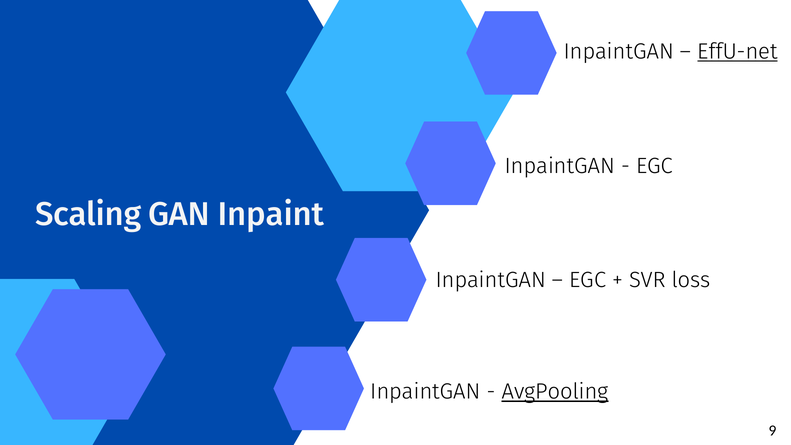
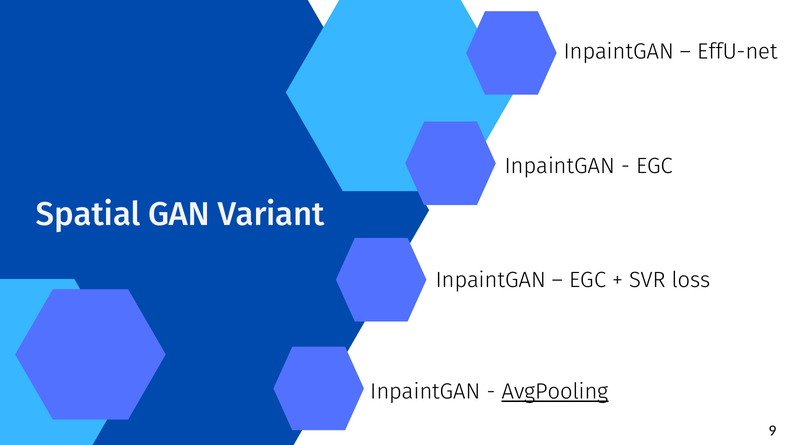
EffU-net underline: present -> none (738, 52)
Scaling: Scaling -> Spatial (88, 214)
Inpaint: Inpaint -> Variant (271, 214)
